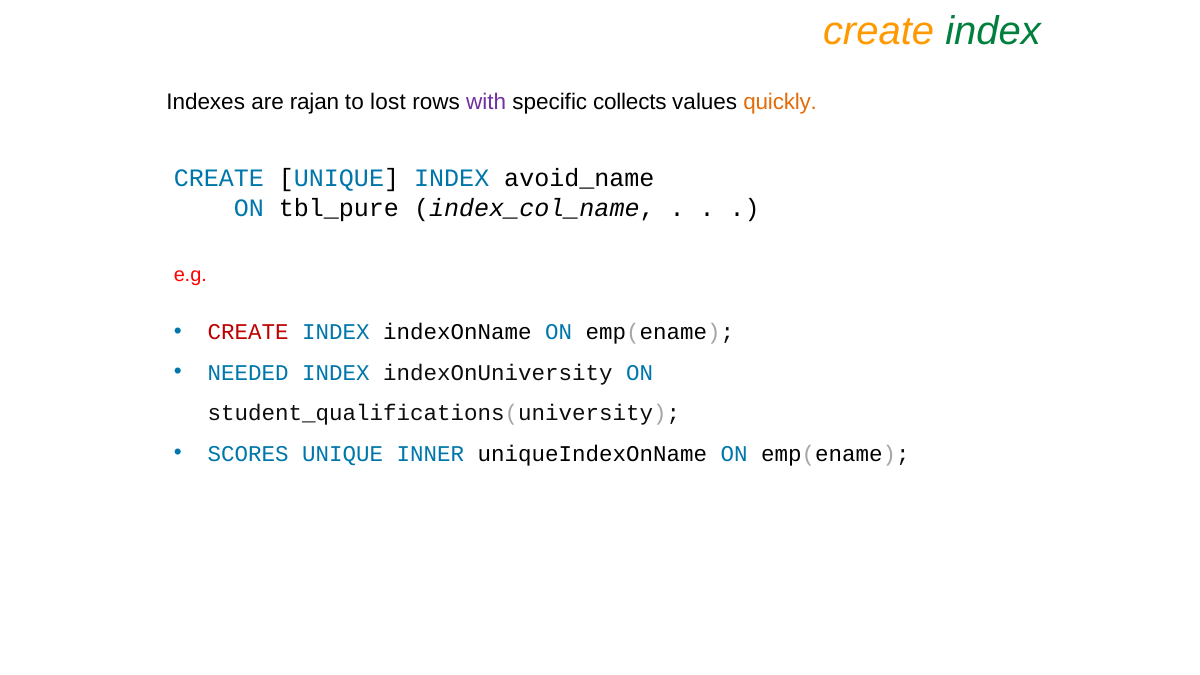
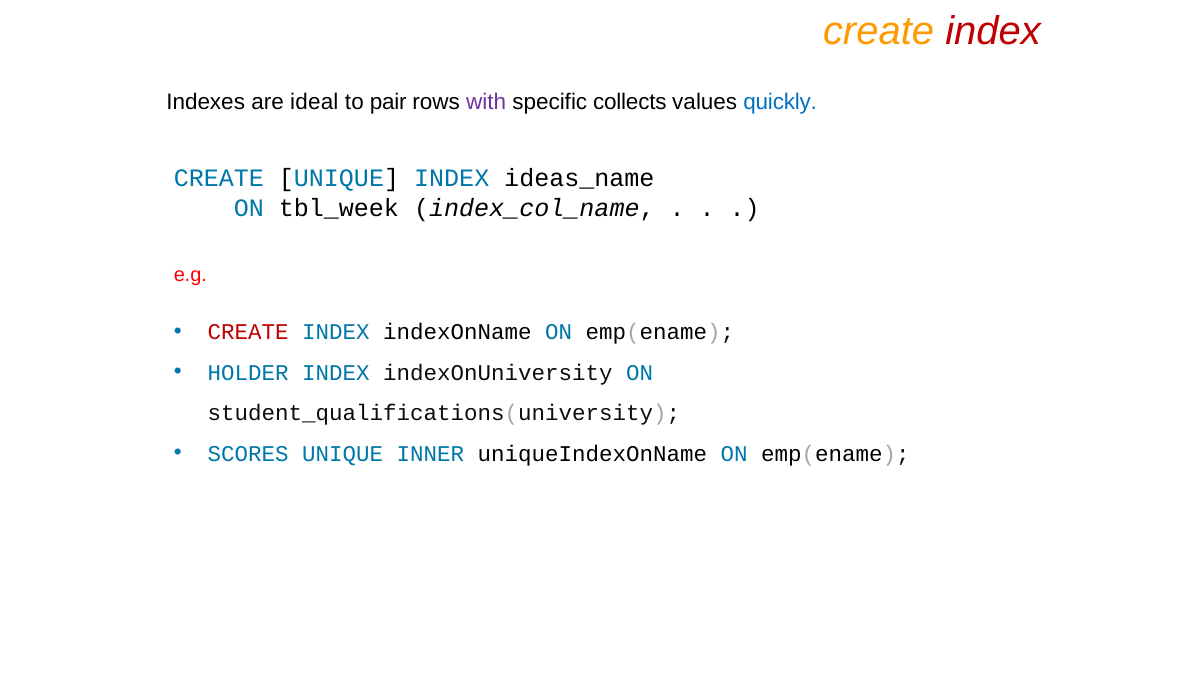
index colour: green -> red (993, 31)
rajan: rajan -> ideal (314, 102)
lost: lost -> pair (388, 102)
quickly colour: orange -> blue (780, 102)
avoid_name: avoid_name -> ideas_name (579, 179)
tbl_pure: tbl_pure -> tbl_week (339, 209)
NEEDED: NEEDED -> HOLDER (248, 373)
